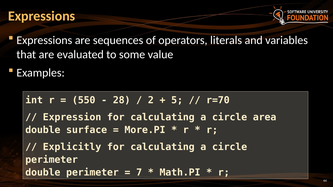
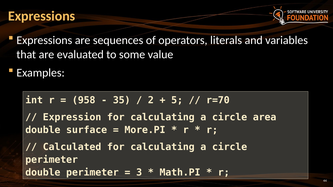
550: 550 -> 958 (84, 100)
28: 28 -> 35 (122, 100)
Explicitly: Explicitly -> Calculated (72, 147)
7: 7 -> 3 (139, 173)
